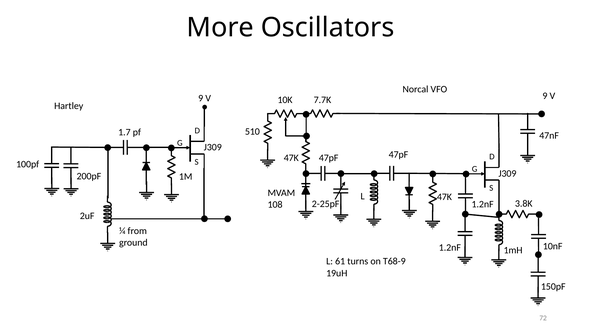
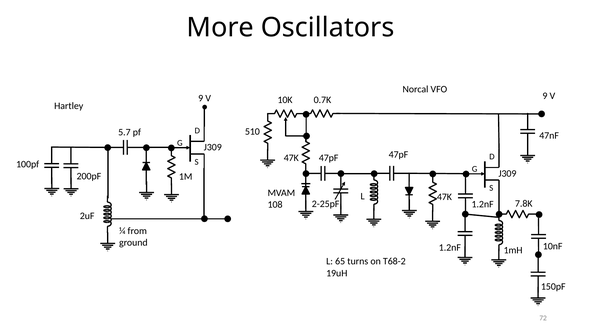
7.7K: 7.7K -> 0.7K (322, 100)
1.7: 1.7 -> 5.7 (124, 132)
3.8K: 3.8K -> 7.8K (524, 204)
61: 61 -> 65 (340, 261)
T68-9: T68-9 -> T68-2 (394, 261)
